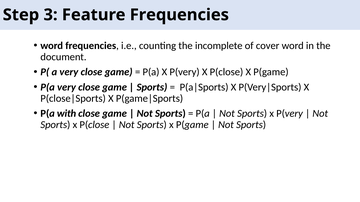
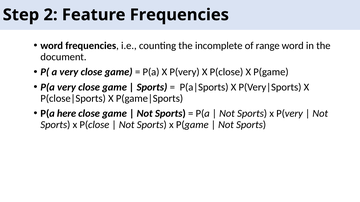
3: 3 -> 2 (51, 15)
cover: cover -> range (268, 46)
with: with -> here (67, 114)
